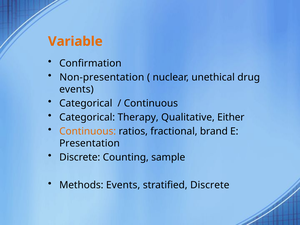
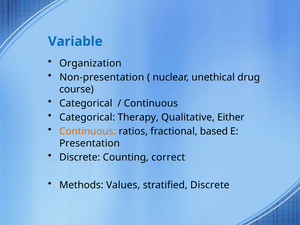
Variable colour: orange -> blue (75, 41)
Confirmation: Confirmation -> Organization (90, 63)
events: events -> course (77, 89)
brand: brand -> based (214, 131)
sample: sample -> correct (168, 157)
Methods Events: Events -> Values (123, 185)
